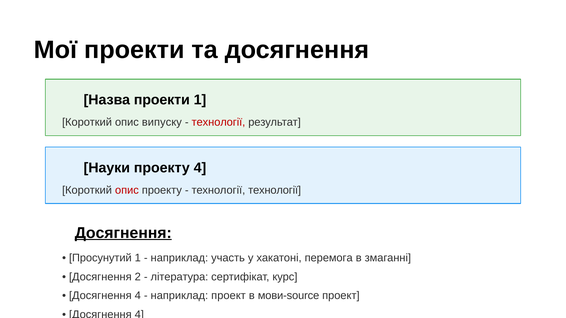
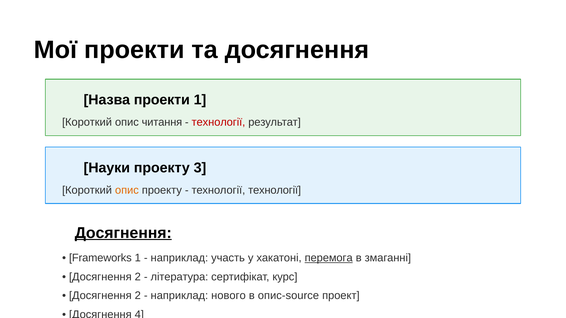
випуску: випуску -> читання (162, 122)
проекту 4: 4 -> 3 (200, 168)
опис colour: red -> orange (127, 190)
Просунутий: Просунутий -> Frameworks (100, 258)
перемога underline: none -> present (329, 258)
4: 4 -> 2 (138, 296)
наприклад проект: проект -> нового (229, 296)
мови-source: мови-source -> опис-source (288, 296)
